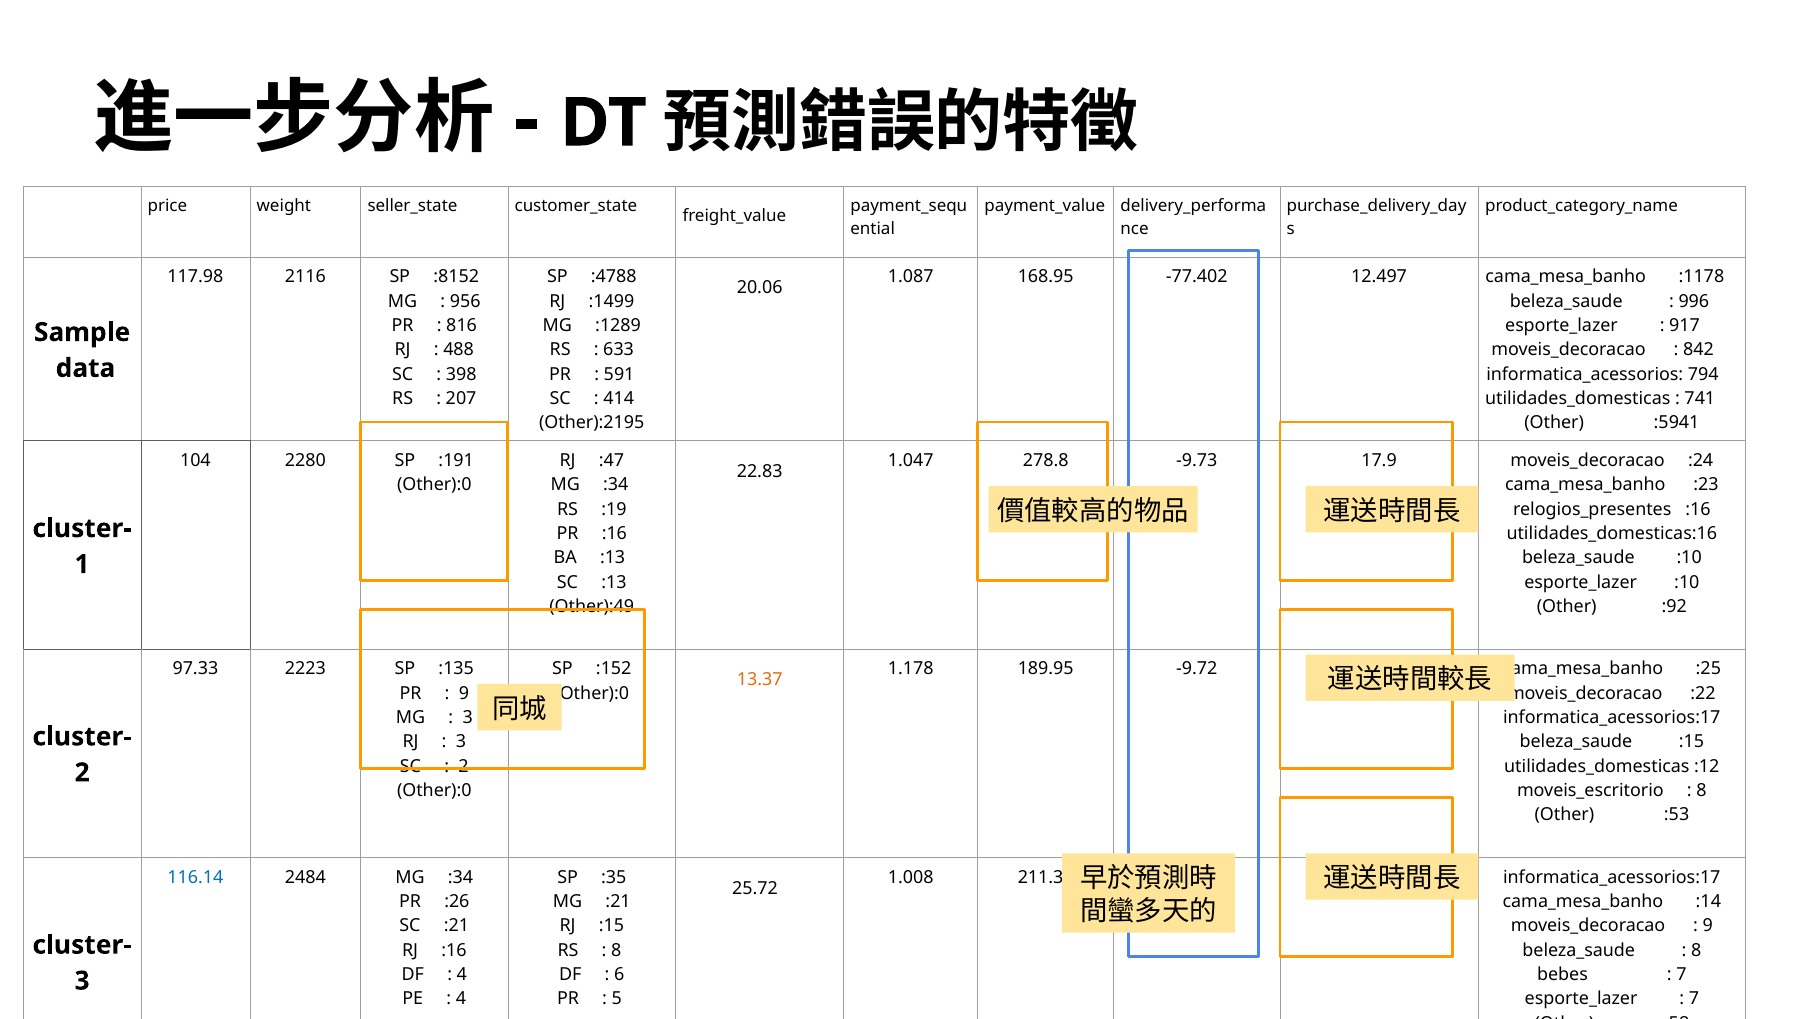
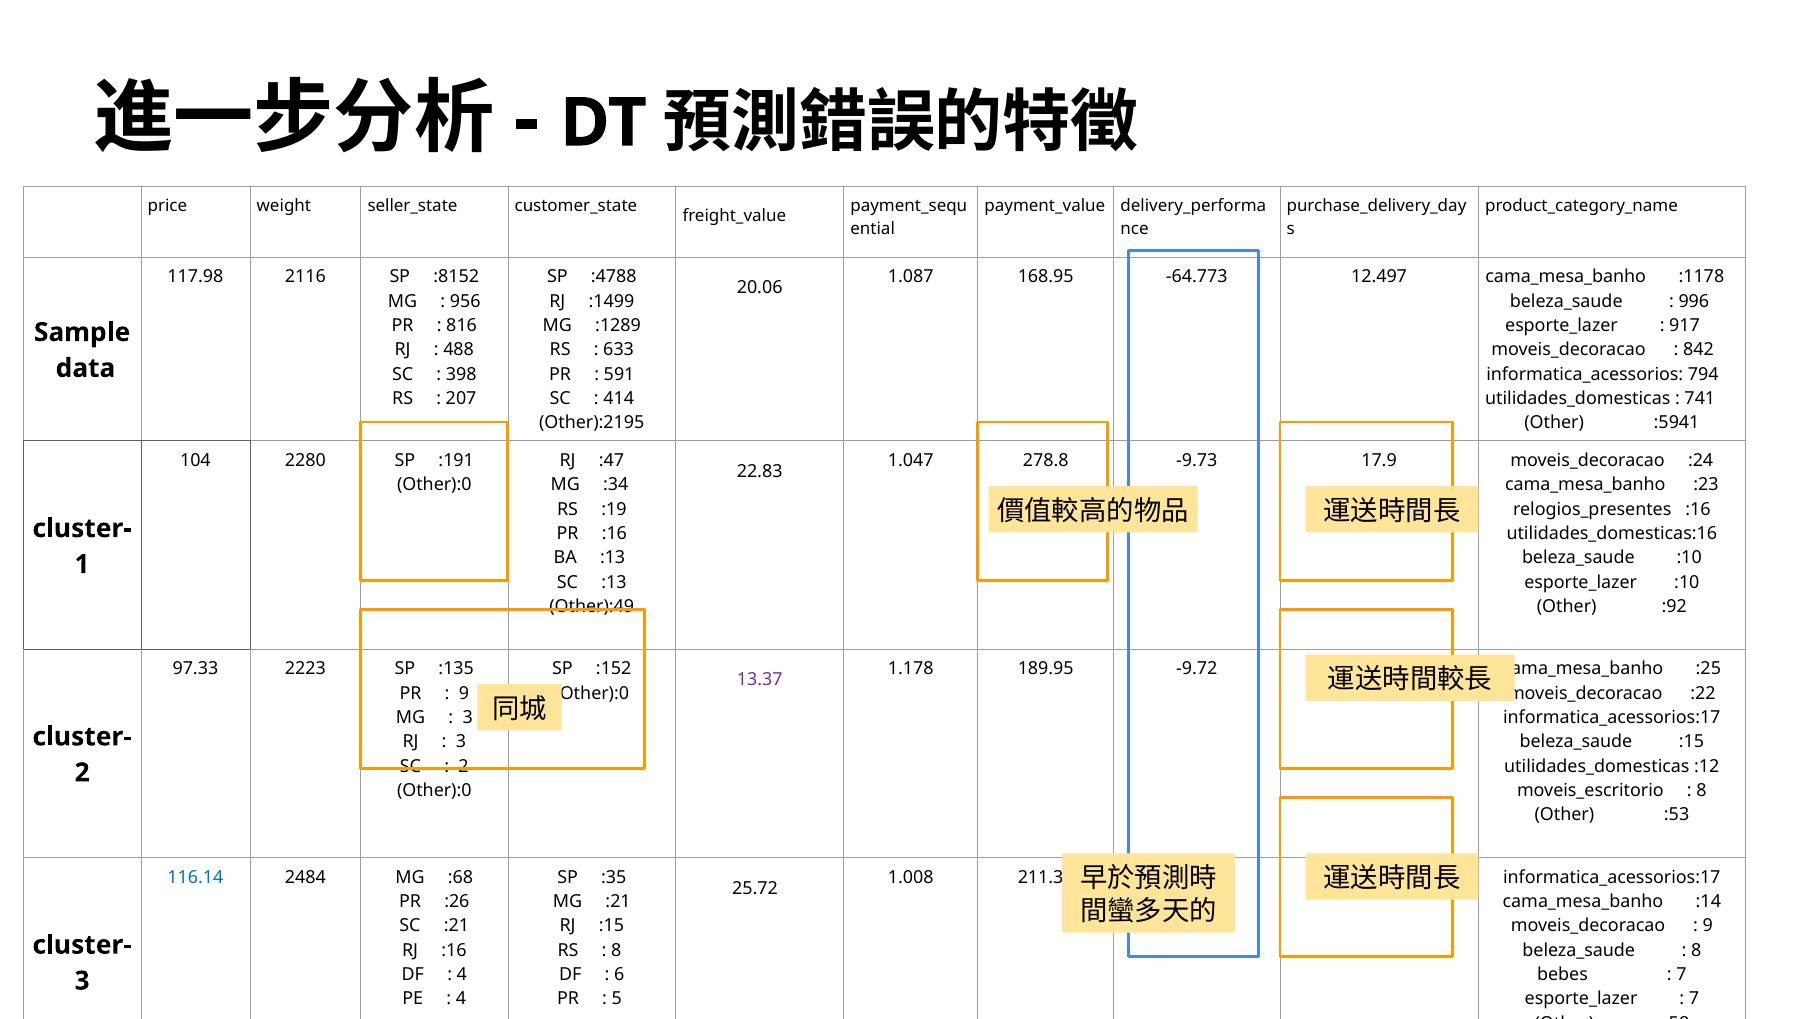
-77.402: -77.402 -> -64.773 (1197, 277)
13.37 colour: orange -> purple (760, 680)
2484 MG :34: :34 -> :68 (461, 877)
